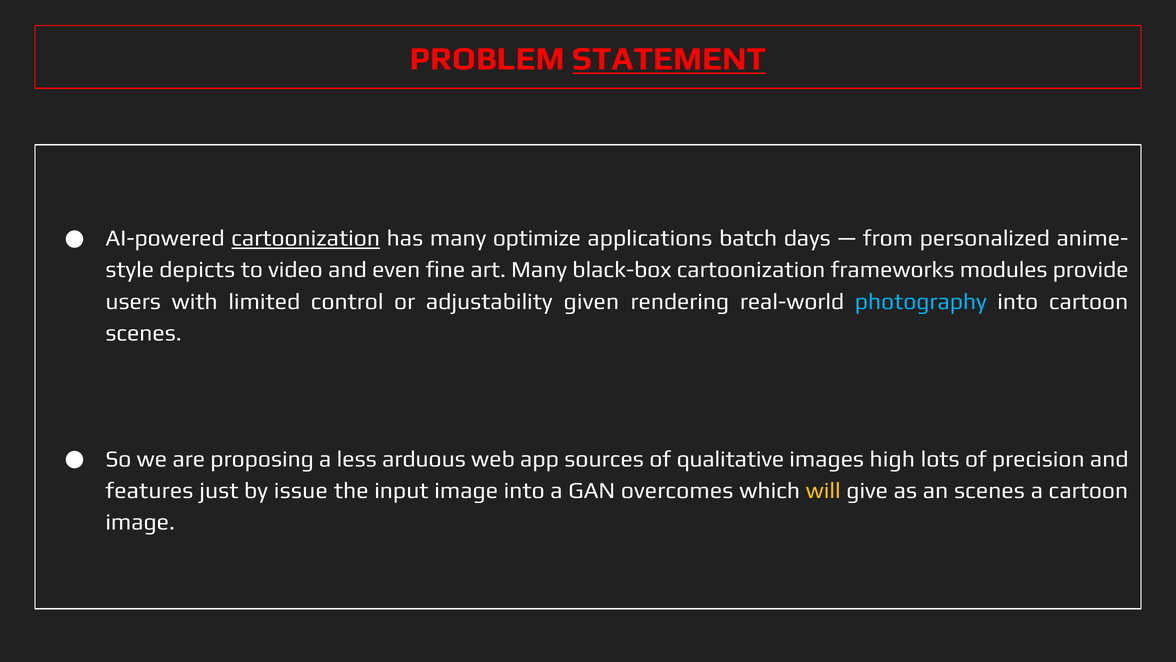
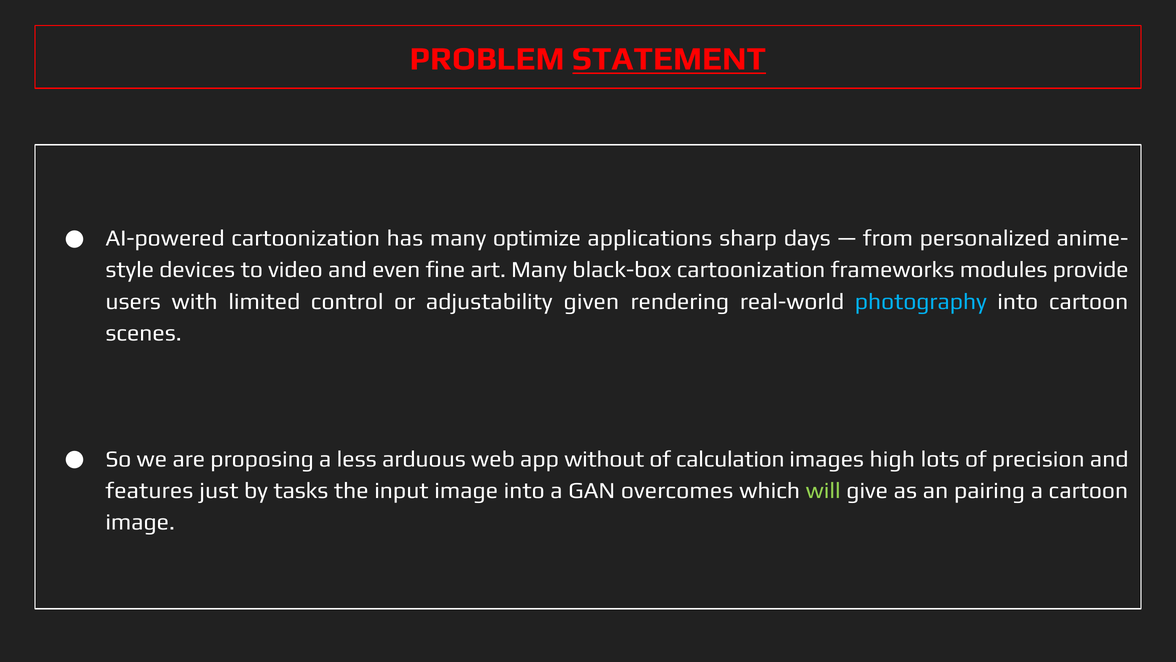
cartoonization underline: present -> none (306, 238)
batch: batch -> sharp (748, 238)
depicts: depicts -> devices (197, 270)
sources: sources -> without (604, 459)
qualitative: qualitative -> calculation (730, 459)
issue: issue -> tasks (301, 490)
will colour: yellow -> light green (823, 490)
an scenes: scenes -> pairing (990, 490)
